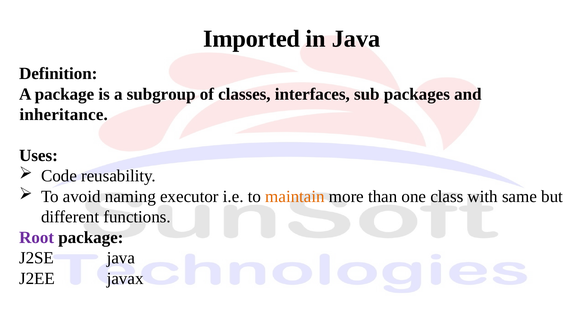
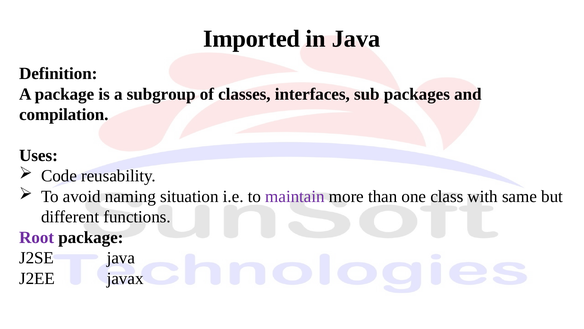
inheritance: inheritance -> compilation (64, 114)
executor: executor -> situation (189, 196)
maintain colour: orange -> purple (295, 196)
